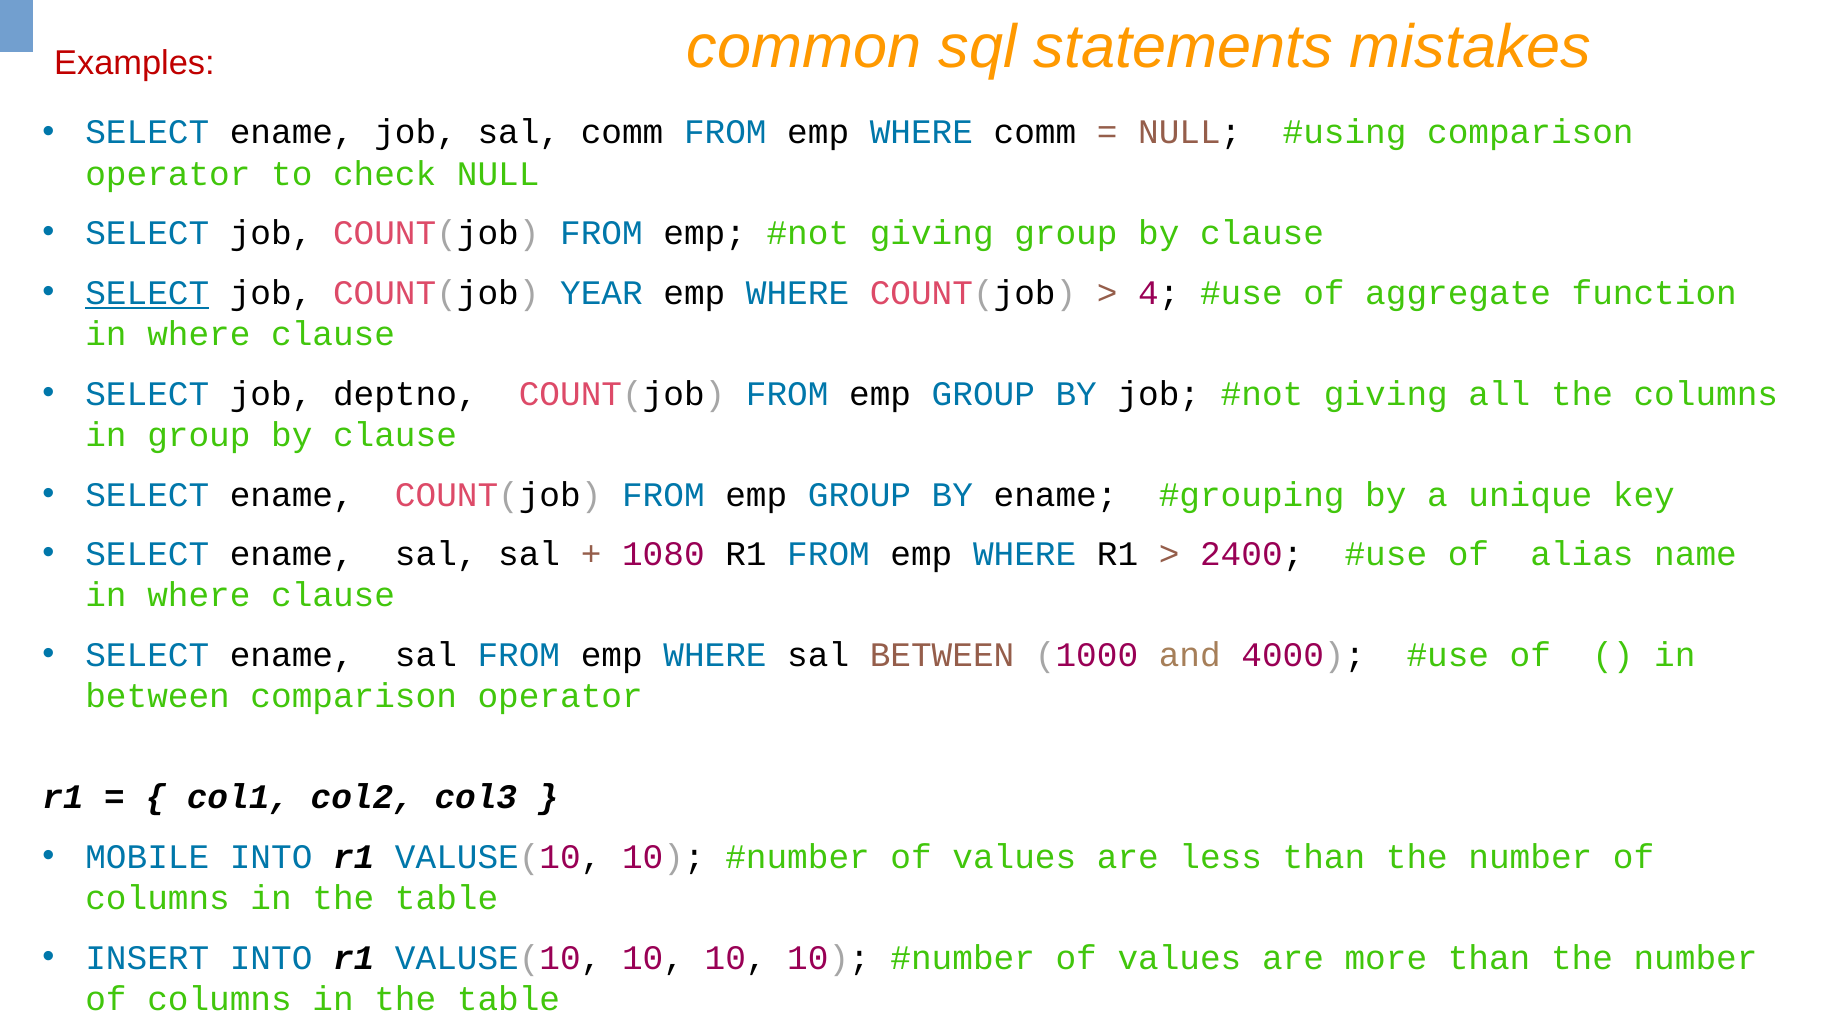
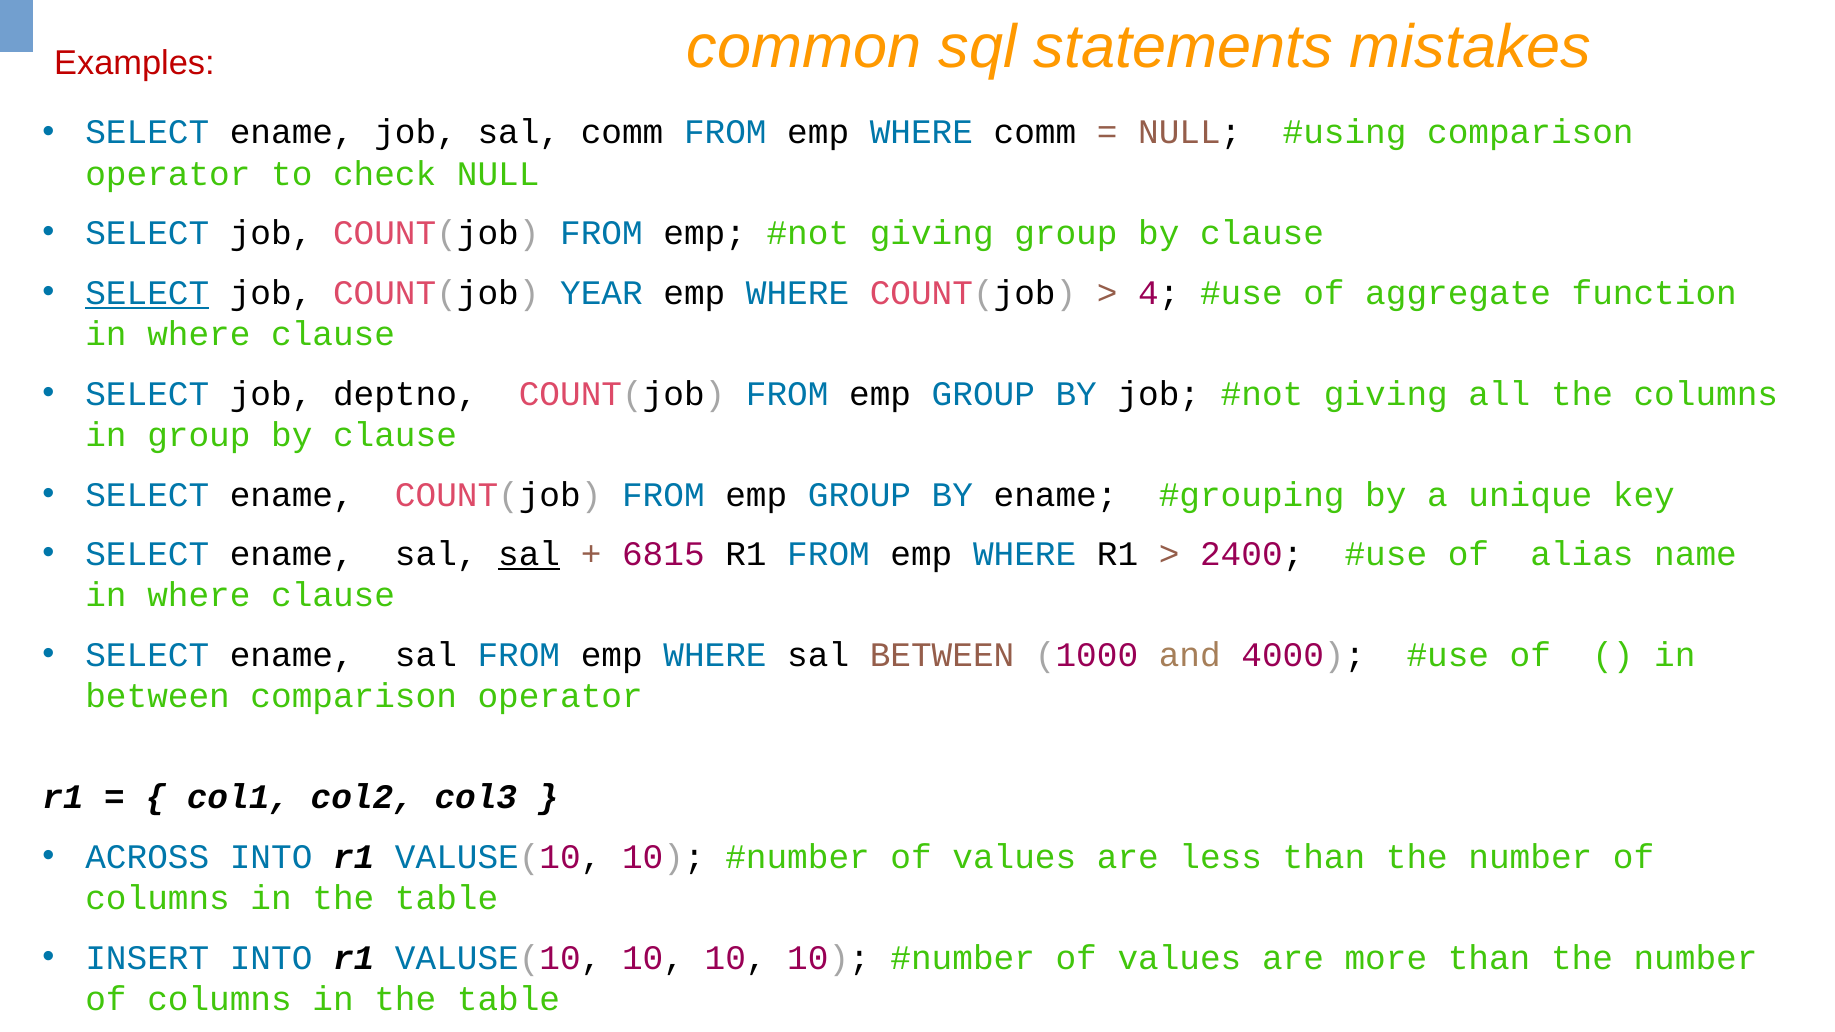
sal underline: none -> present (529, 554)
1080: 1080 -> 6815 (663, 554)
MOBILE: MOBILE -> ACROSS (147, 857)
